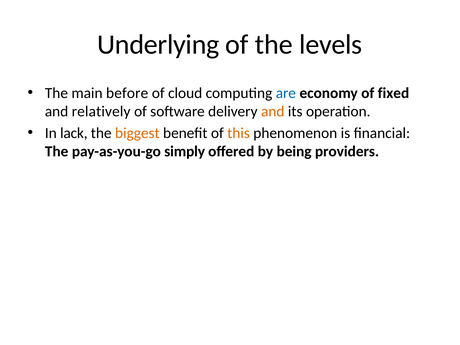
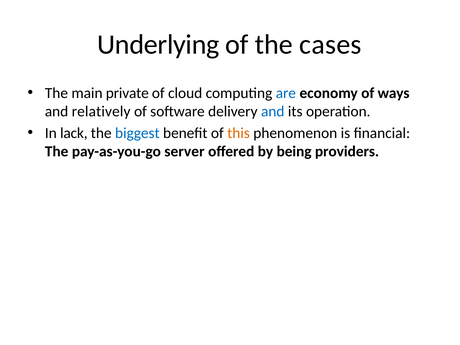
levels: levels -> cases (330, 45)
before: before -> private (127, 93)
fixed: fixed -> ways (394, 93)
and colour: orange -> blue (273, 111)
biggest colour: orange -> blue (137, 133)
simply: simply -> server (184, 151)
